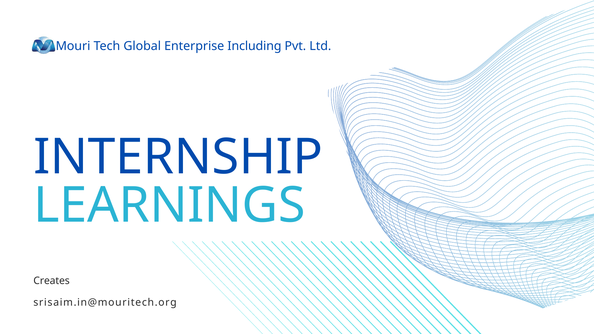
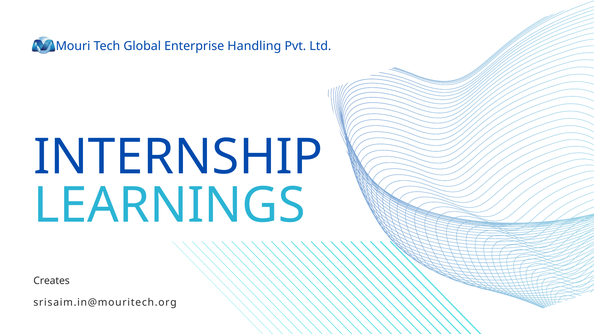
Including: Including -> Handling (254, 46)
